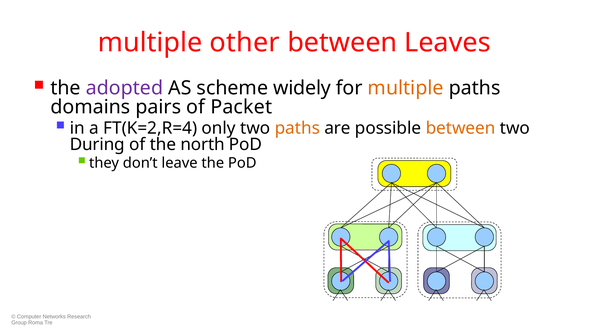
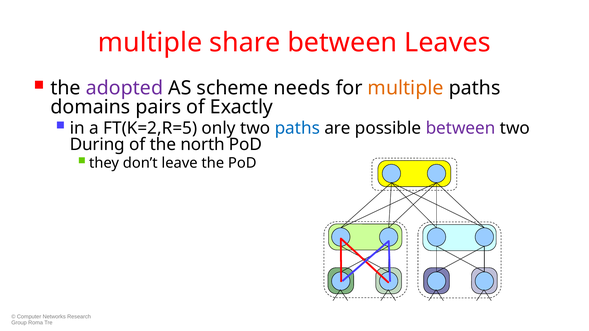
other: other -> share (245, 43)
widely: widely -> needs (302, 88)
Packet: Packet -> Exactly (241, 107)
FT(K=2,R=4: FT(K=2,R=4 -> FT(K=2,R=5 (150, 128)
paths colour: orange -> blue (297, 128)
between colour: orange -> purple (461, 128)
